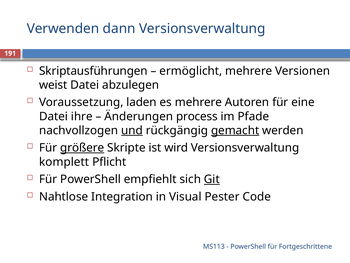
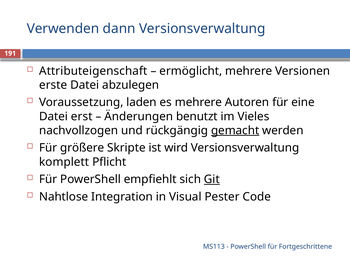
Skriptausführungen: Skriptausführungen -> Attributeigenschaft (93, 71)
weist: weist -> erste (53, 85)
ihre: ihre -> erst (82, 116)
process: process -> benutzt (197, 116)
Pfade: Pfade -> Vieles (253, 116)
und underline: present -> none (132, 130)
größere underline: present -> none (82, 148)
